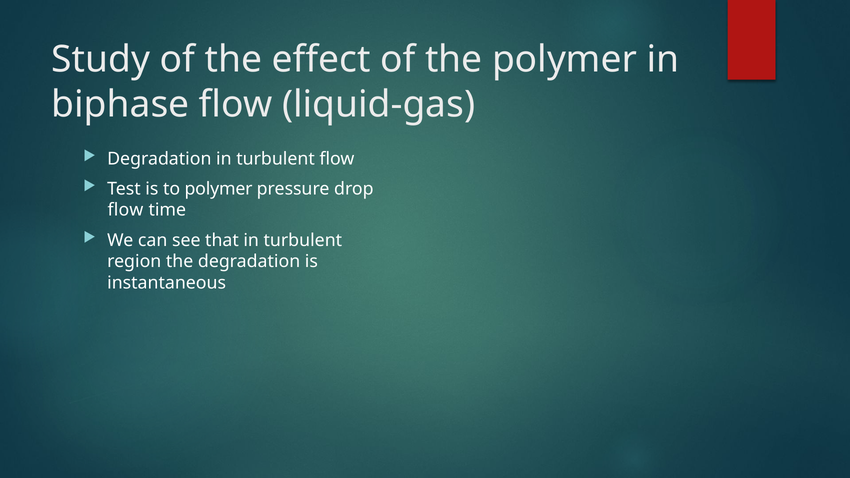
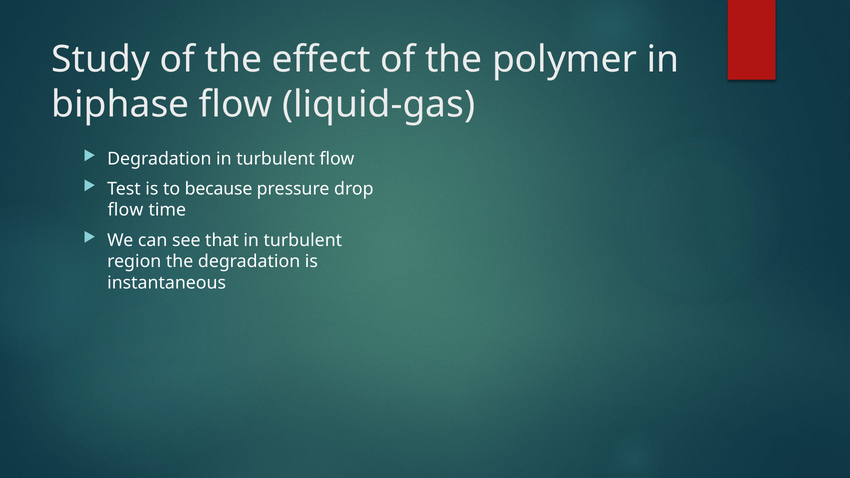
to polymer: polymer -> because (219, 189)
